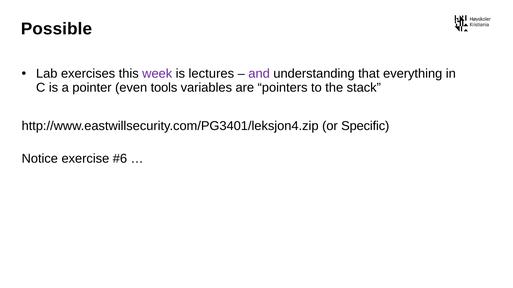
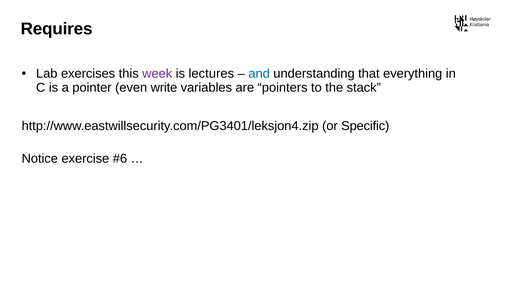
Possible: Possible -> Requires (57, 29)
and colour: purple -> blue (259, 74)
tools: tools -> write (164, 88)
